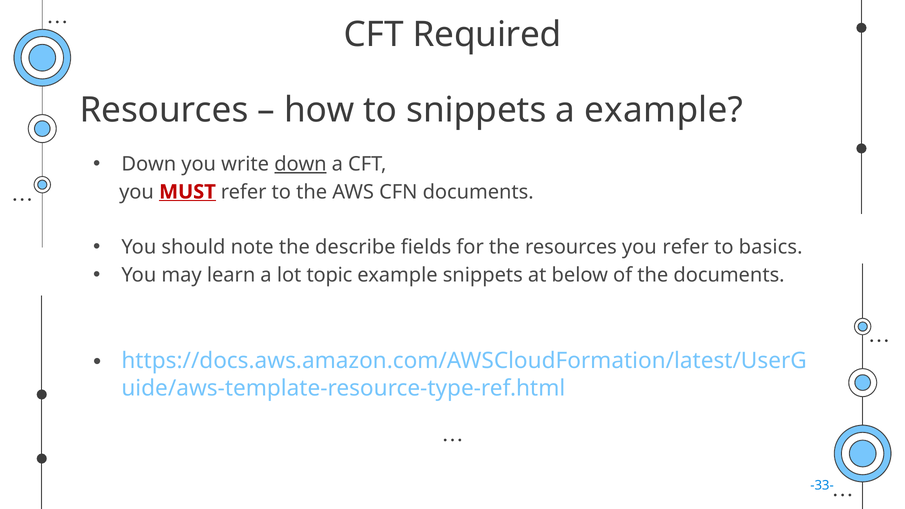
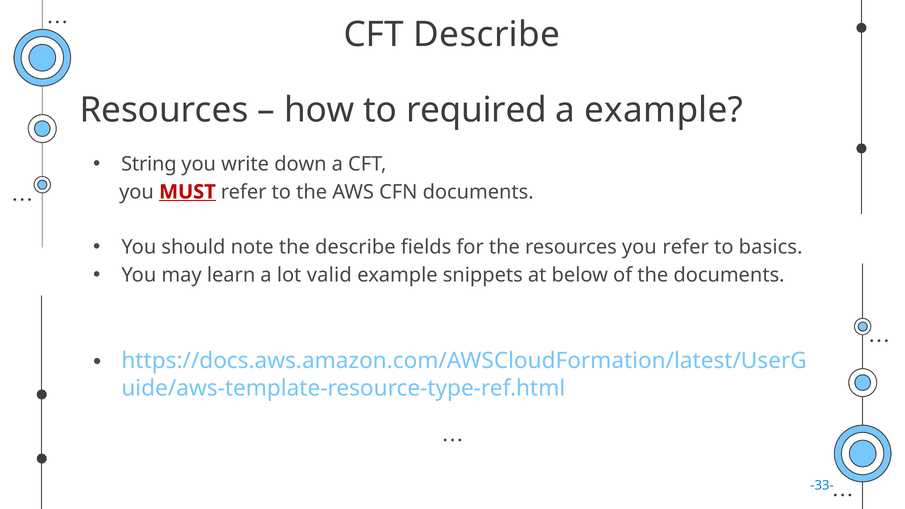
CFT Required: Required -> Describe (487, 35)
to snippets: snippets -> required (476, 110)
Down: Down -> String (149, 164)
down underline: present -> none (300, 164)
topic: topic -> valid (329, 275)
